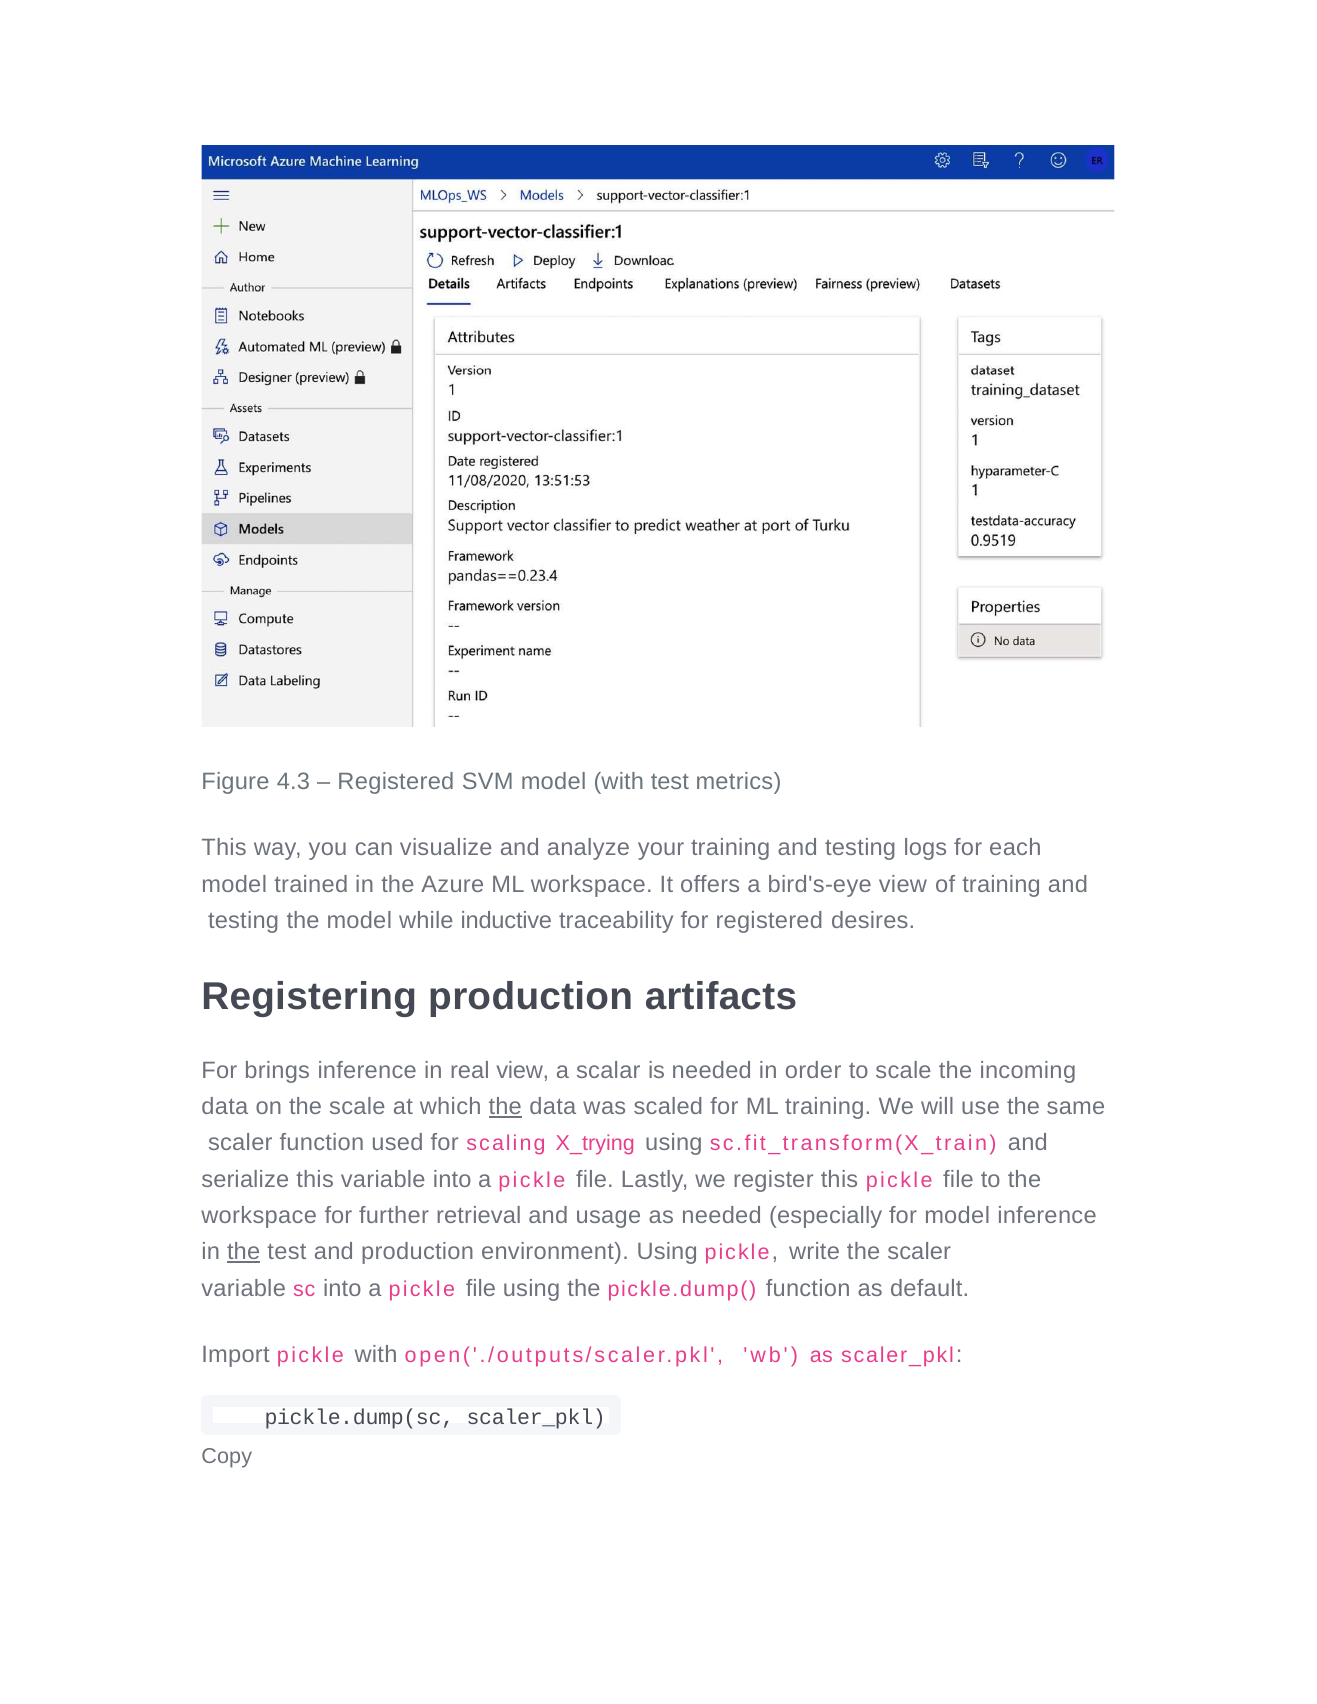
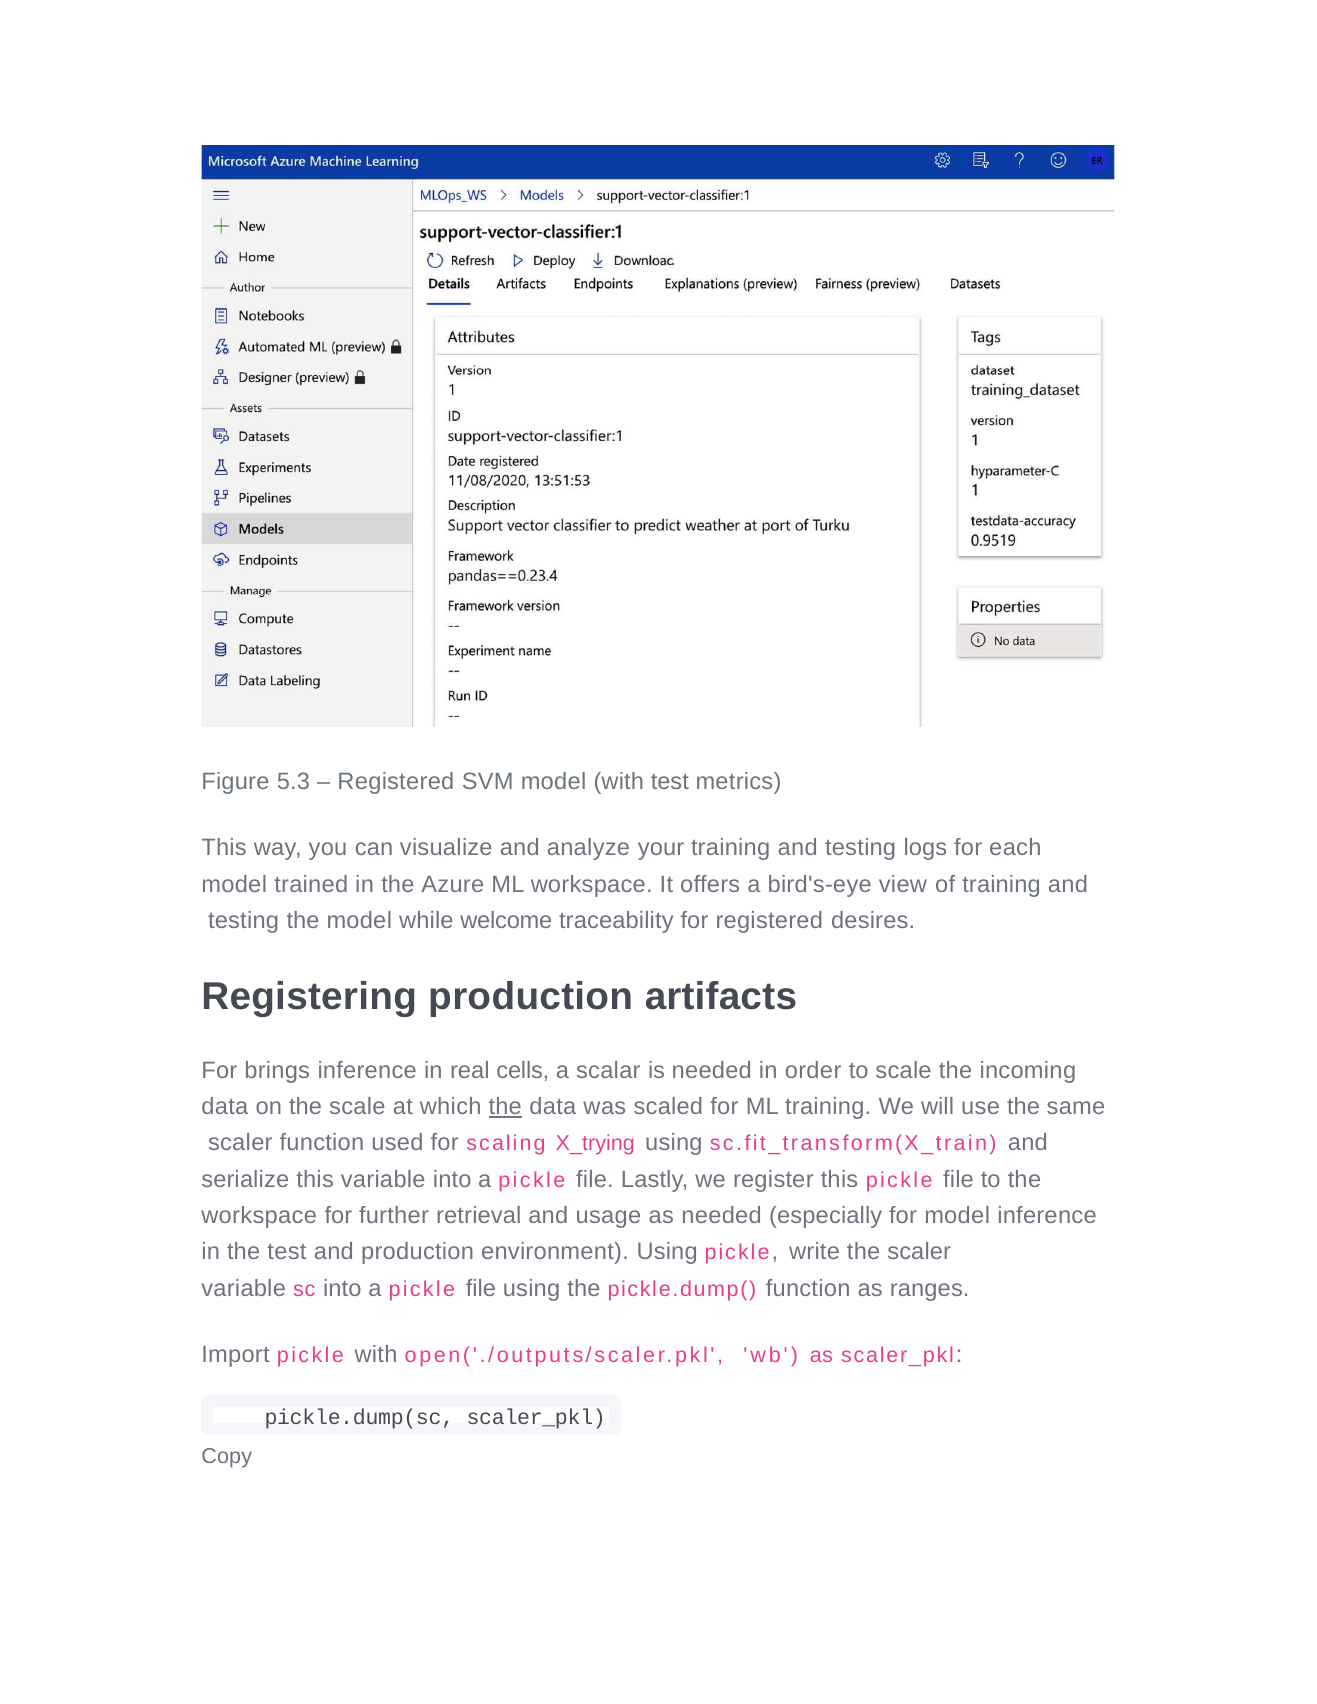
4.3: 4.3 -> 5.3 (293, 782)
inductive: inductive -> welcome (506, 921)
real view: view -> cells (523, 1070)
the underline: present -> none (244, 1252)
default: default -> ranges (930, 1289)
